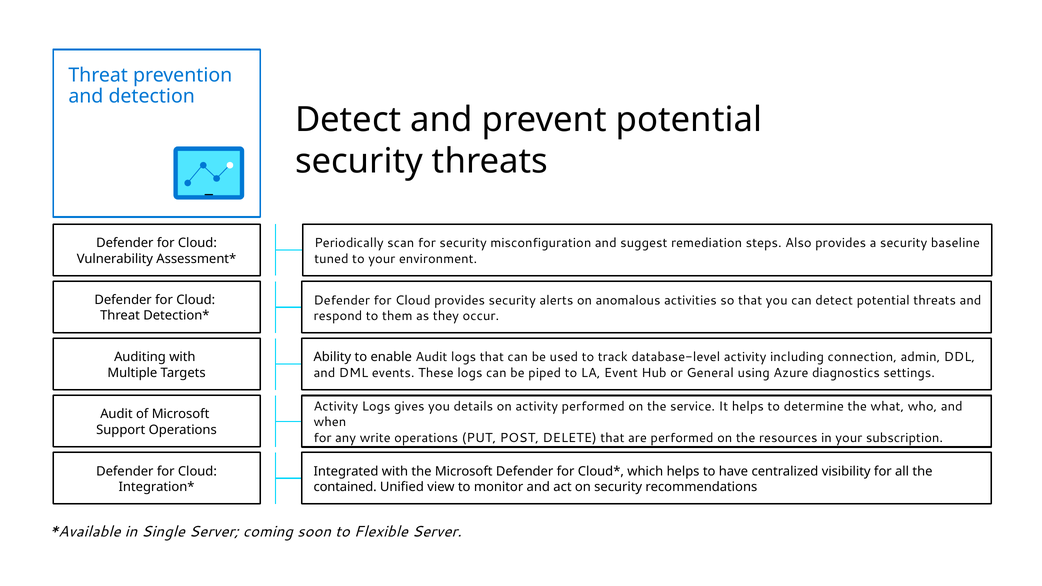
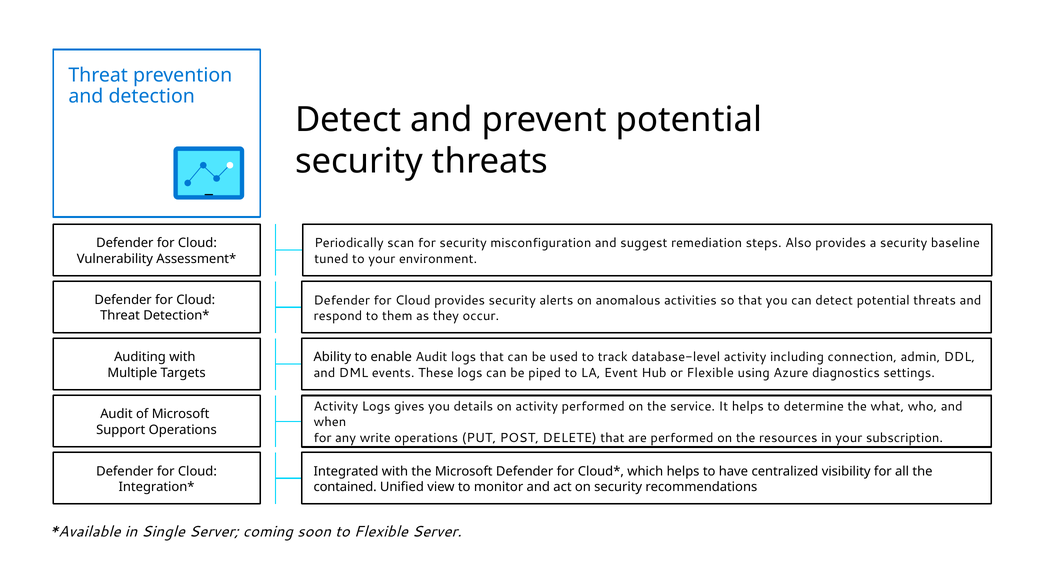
or General: General -> Flexible (710, 373)
